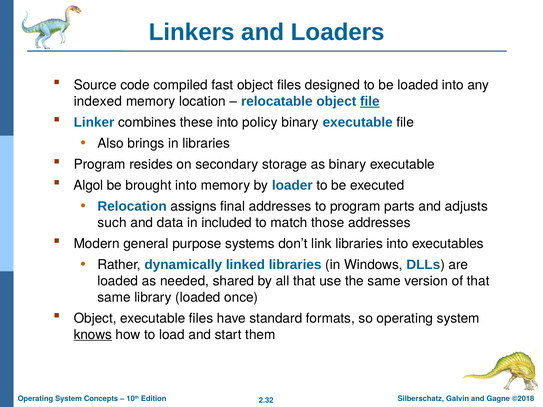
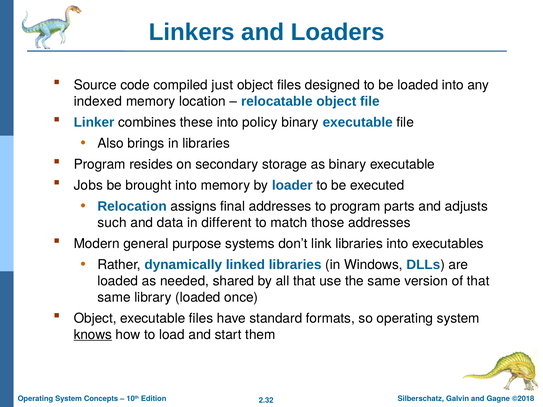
fast: fast -> just (222, 85)
file underline: present -> none (370, 101)
Algol: Algol -> Jobs (88, 185)
included: included -> different (227, 223)
